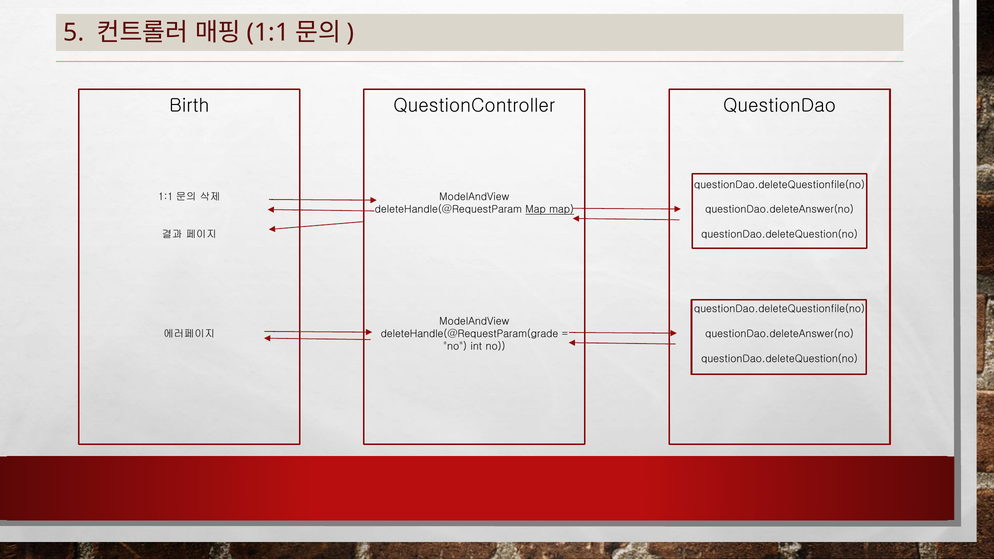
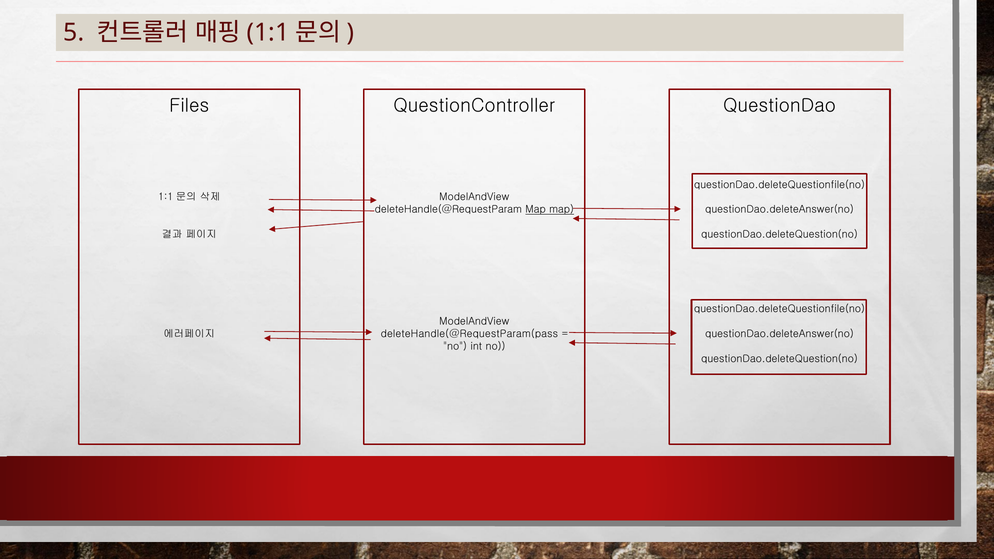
Birth: Birth -> Files (189, 106)
deleteHandle(@RequestParam(grade: deleteHandle(@RequestParam(grade -> deleteHandle(@RequestParam(pass (469, 334)
